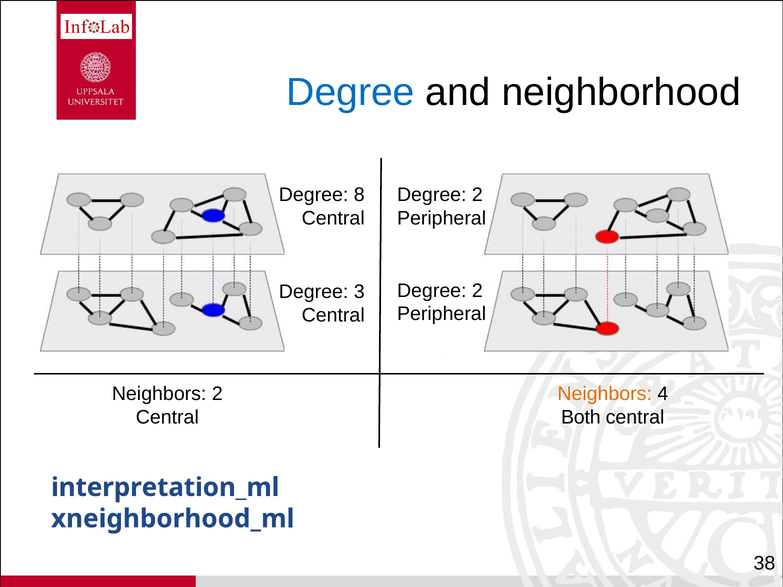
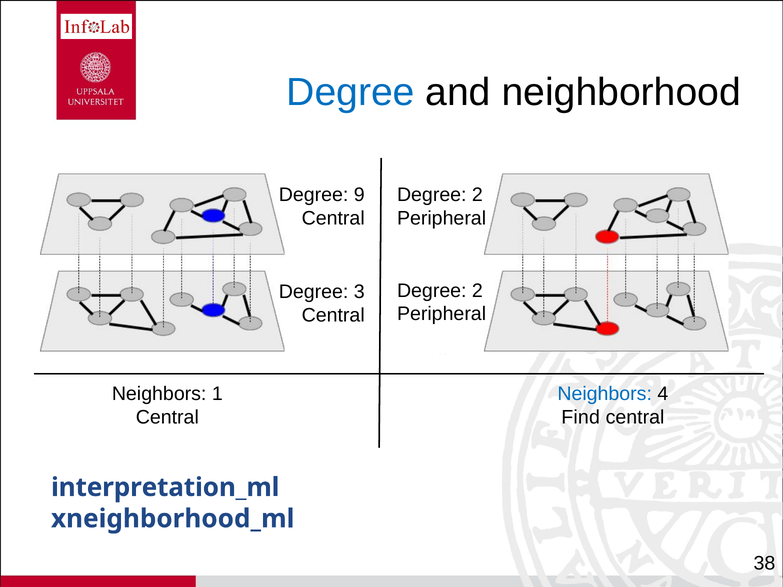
8: 8 -> 9 (359, 195)
Neighbors 2: 2 -> 1 (217, 394)
Neighbors colour: orange -> blue (605, 394)
Both: Both -> Find (581, 417)
